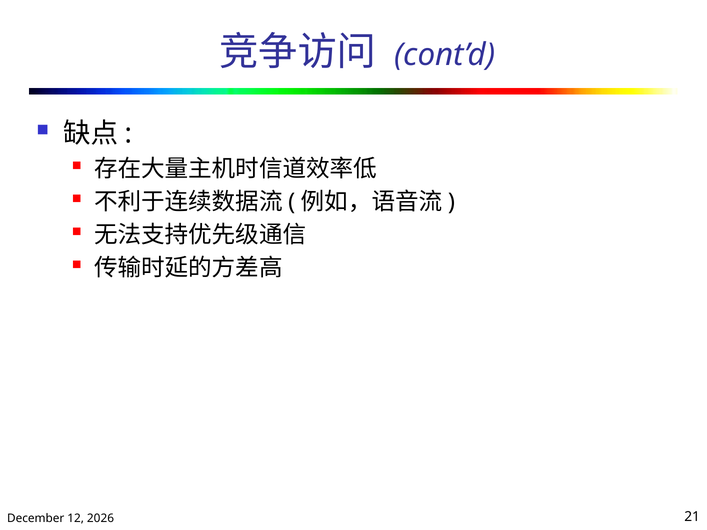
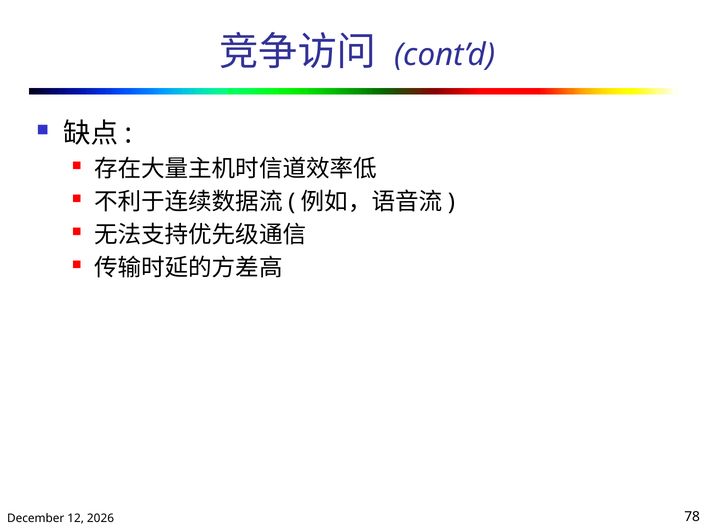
21: 21 -> 78 (692, 517)
